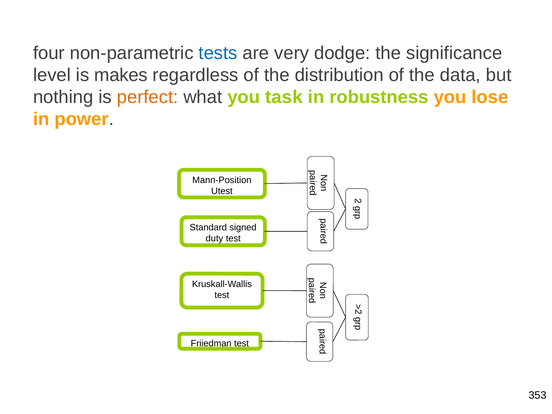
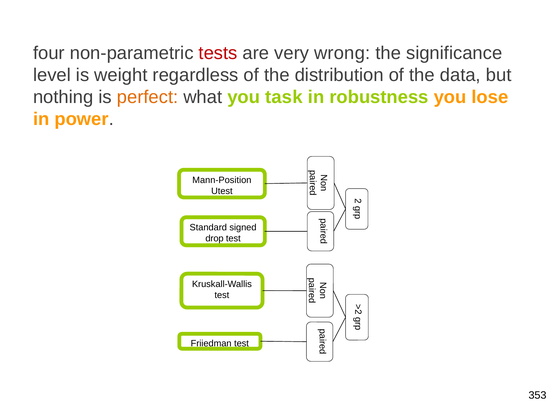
tests colour: blue -> red (218, 53)
dodge: dodge -> wrong (342, 53)
makes: makes -> weight (121, 75)
duty: duty -> drop (215, 239)
